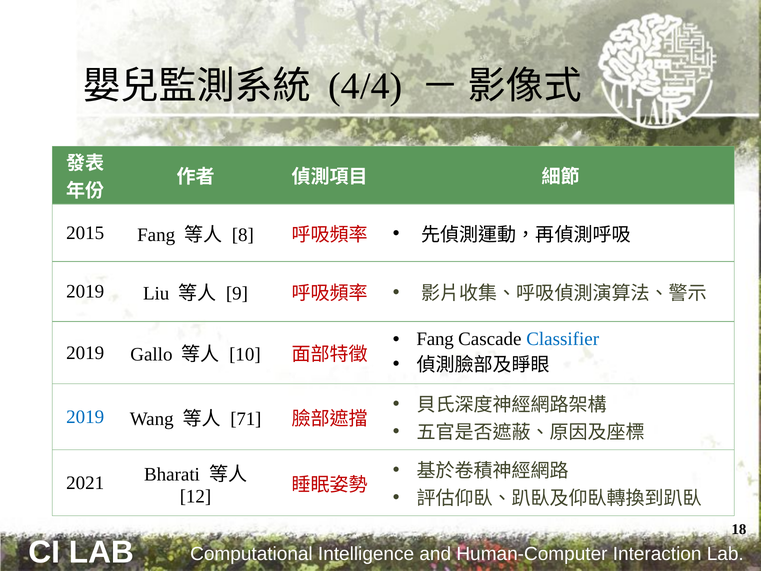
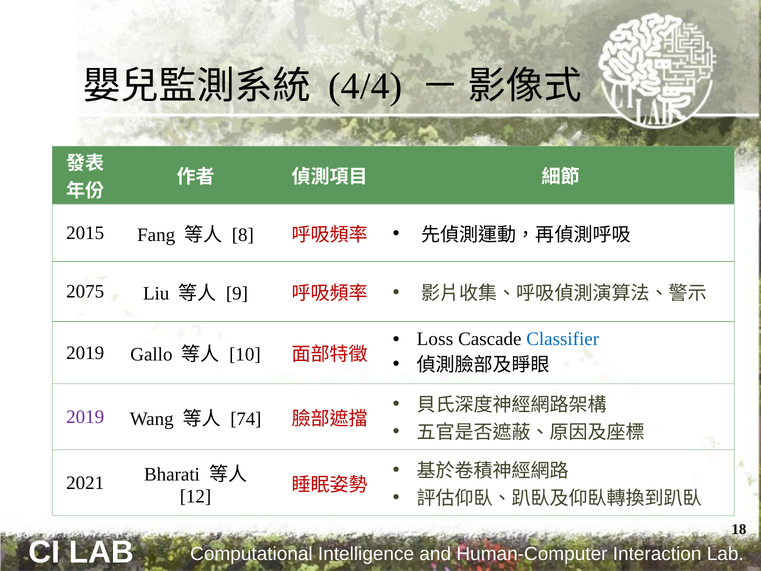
2019: 2019 -> 2075 (85, 291)
Fang: Fang -> Loss (435, 339)
2019 colour: blue -> purple (85, 417)
71: 71 -> 74 (246, 419)
